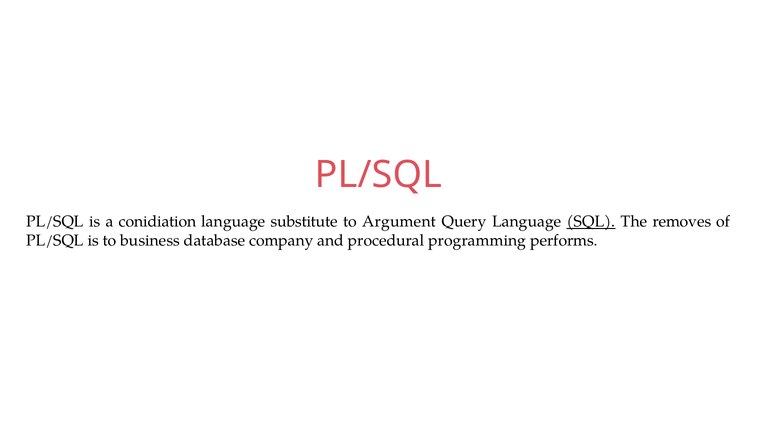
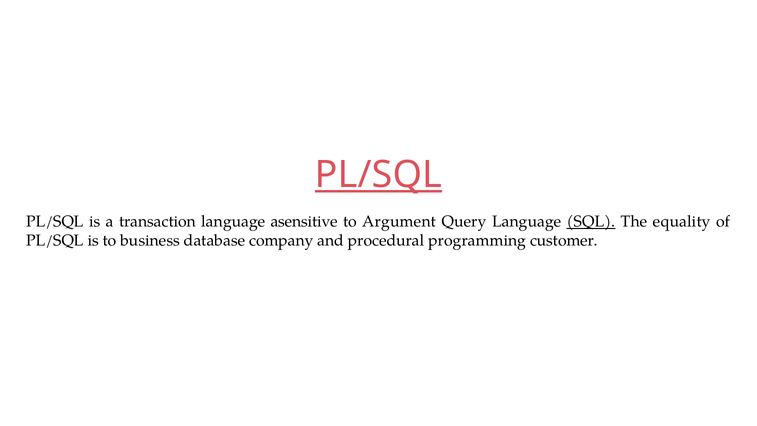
PL/SQL underline: none -> present (378, 175)
conidiation: conidiation -> transaction (158, 222)
substitute: substitute -> asensitive (304, 222)
removes: removes -> equality (682, 222)
performs: performs -> customer (564, 240)
